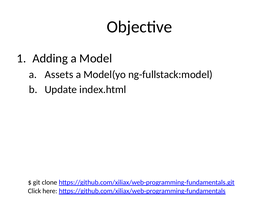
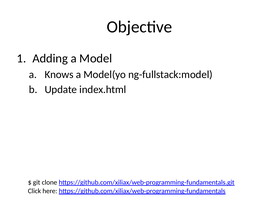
Assets: Assets -> Knows (59, 75)
